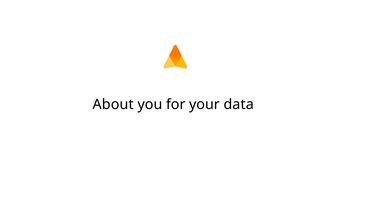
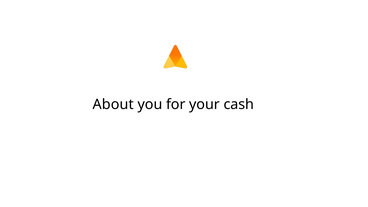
data: data -> cash (239, 104)
